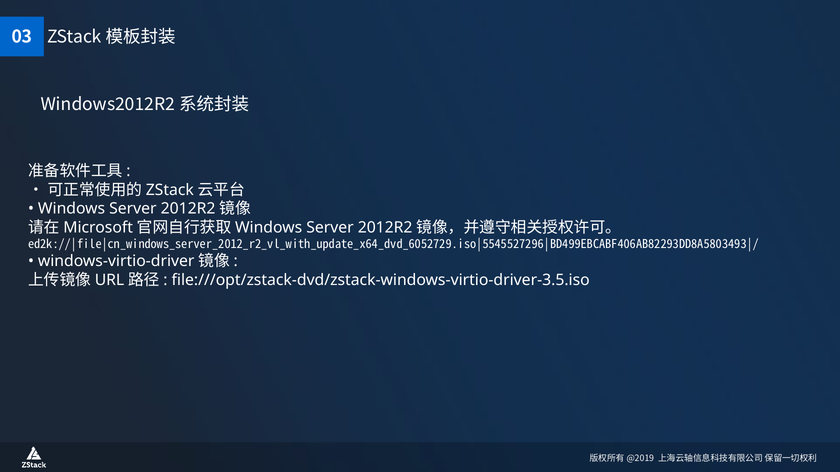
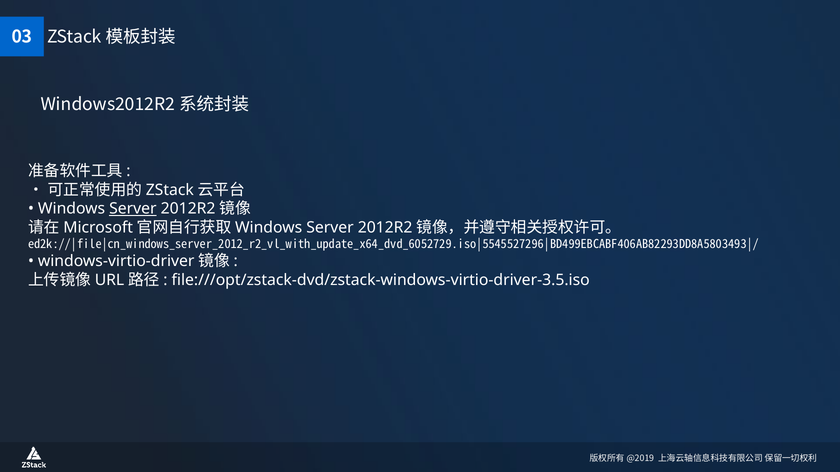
Server underline: none -> present (133, 209)
